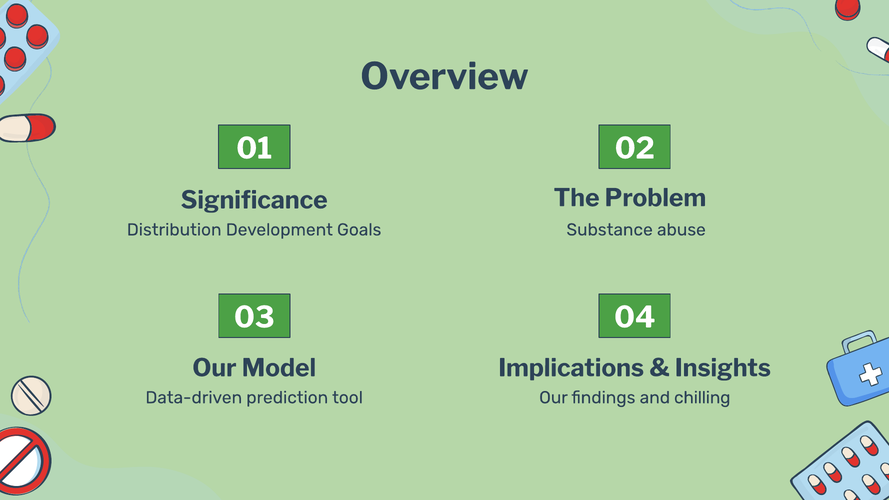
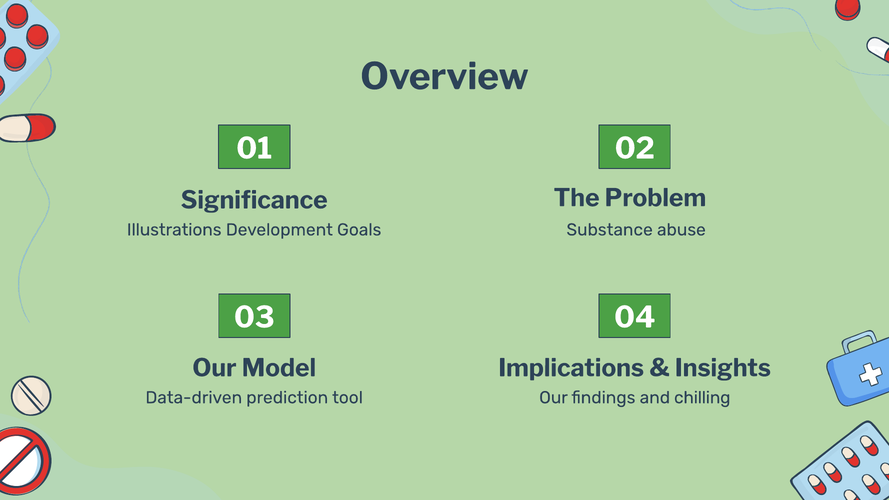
Distribution: Distribution -> Illustrations (174, 230)
